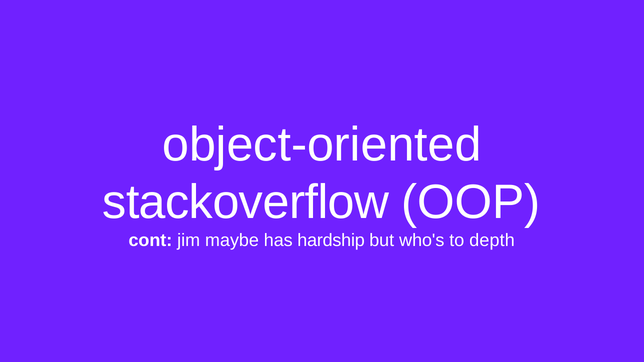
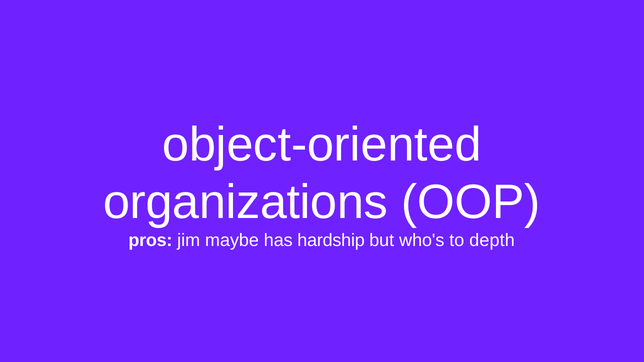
stackoverflow: stackoverflow -> organizations (246, 203)
cont: cont -> pros (150, 240)
